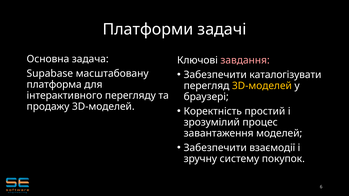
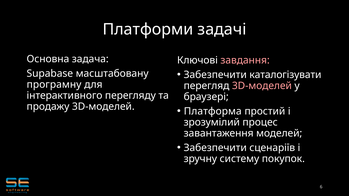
платформа: платформа -> програмну (54, 85)
3D-моделей colour: yellow -> pink (262, 86)
Коректність: Коректність -> Платформа (213, 111)
взаємодії: взаємодії -> сценаріїв (272, 148)
